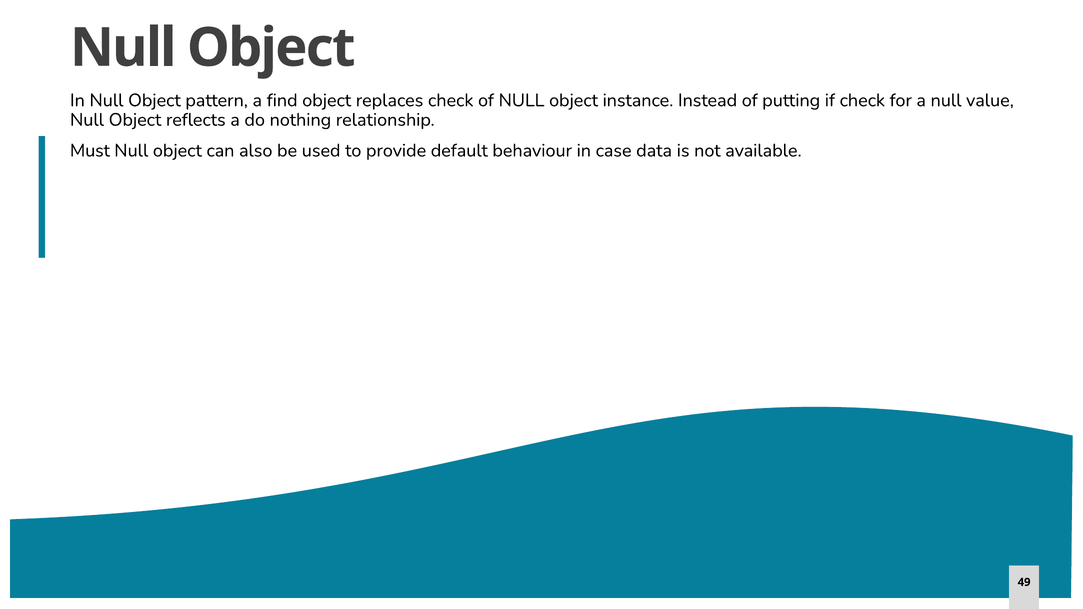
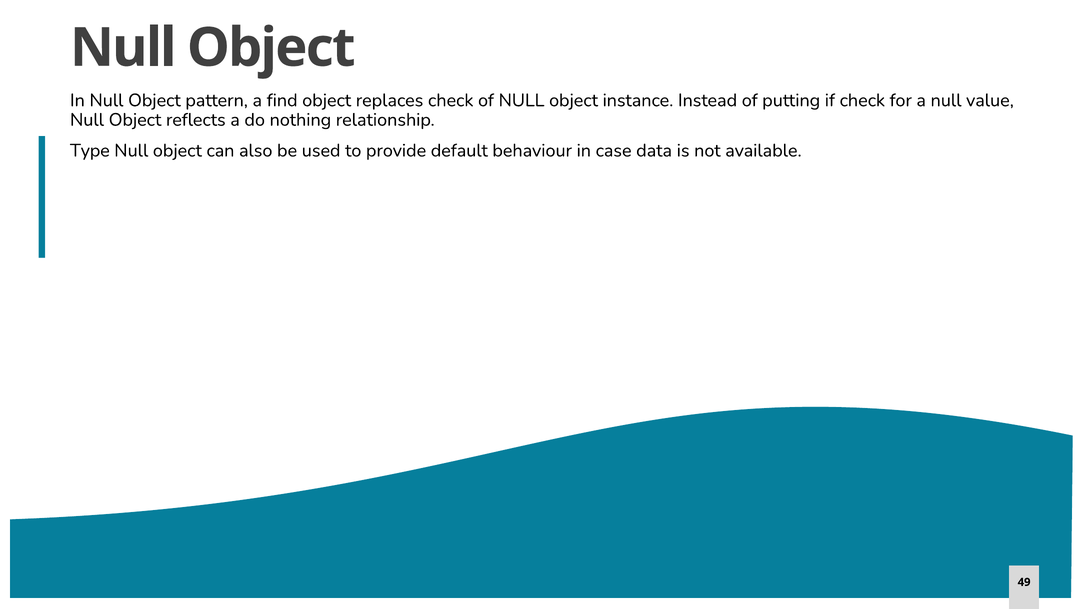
Must: Must -> Type (90, 151)
